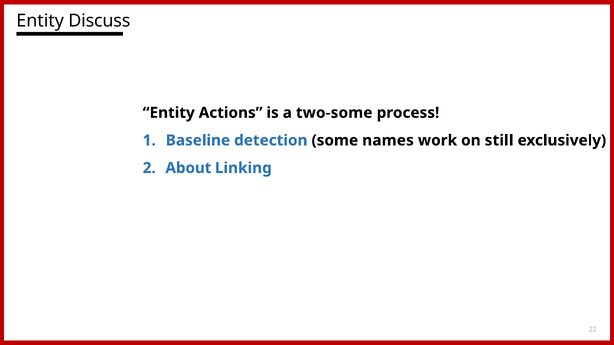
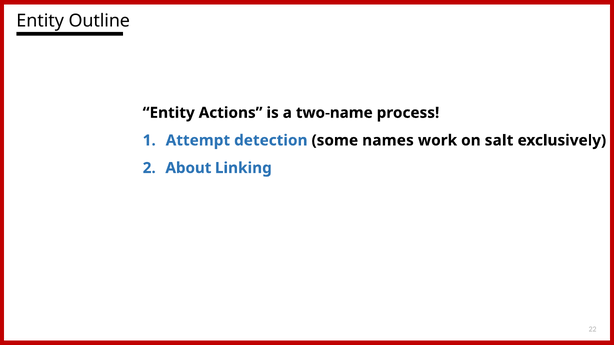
Discuss: Discuss -> Outline (99, 21)
two-some: two-some -> two-name (334, 113)
Baseline: Baseline -> Attempt (198, 141)
still: still -> salt (499, 141)
